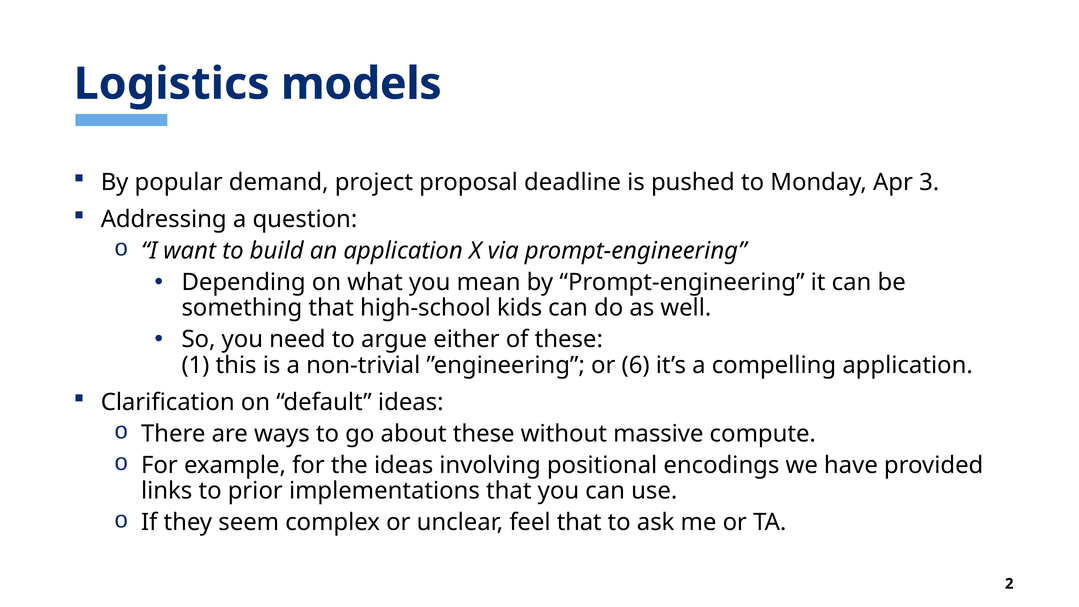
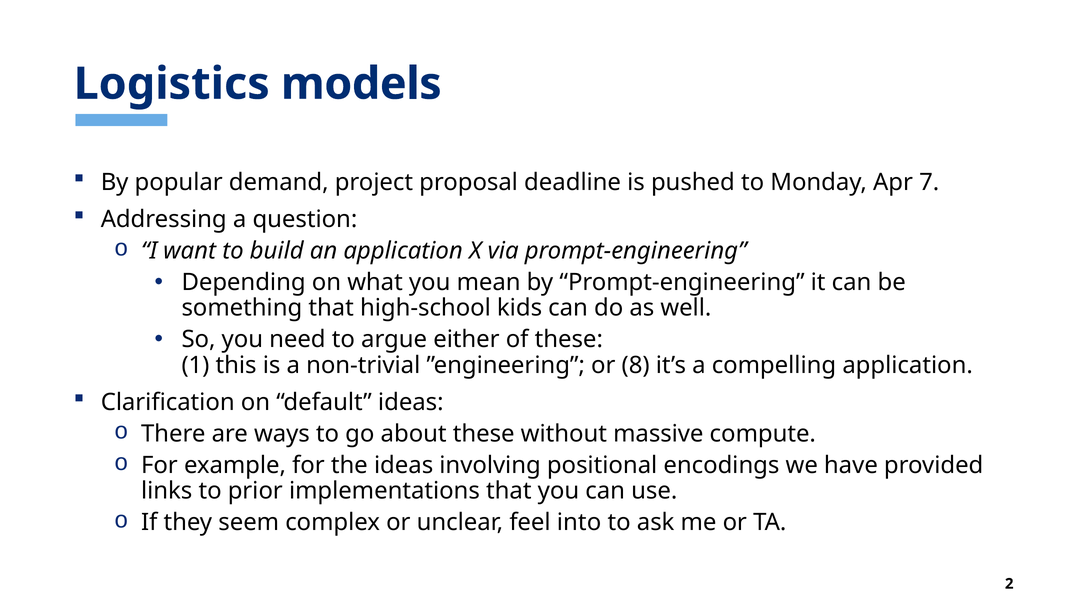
3: 3 -> 7 (929, 182)
6: 6 -> 8 (636, 365)
feel that: that -> into (579, 522)
